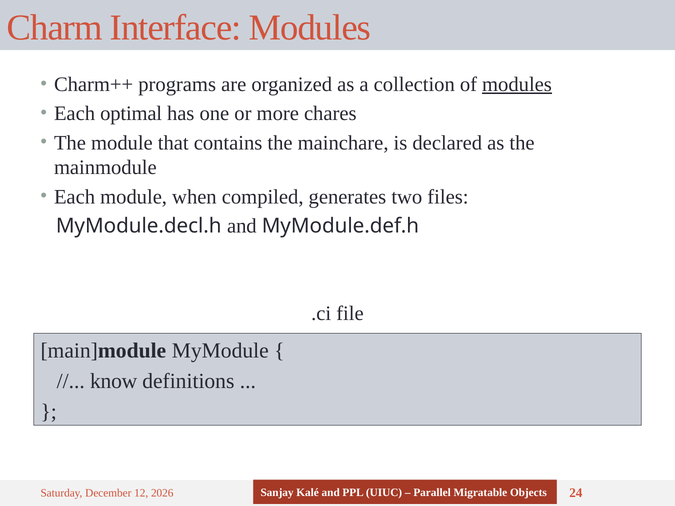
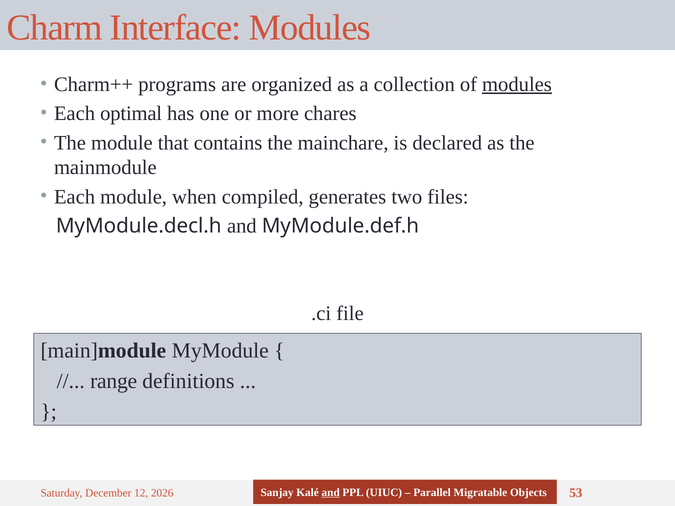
know: know -> range (114, 381)
and underline: none -> present (331, 493)
24: 24 -> 53 (576, 493)
